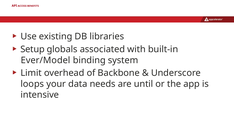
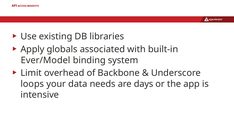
Setup: Setup -> Apply (32, 50)
until: until -> days (144, 84)
